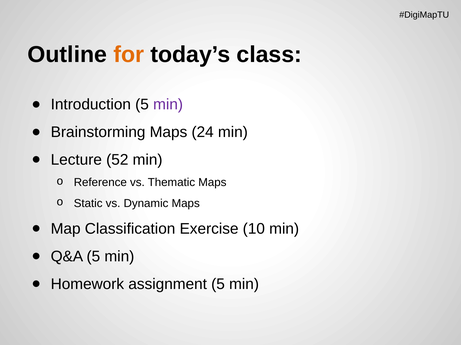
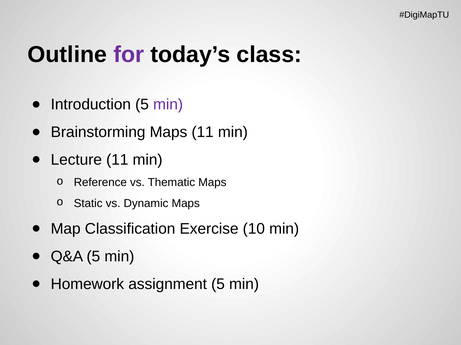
for colour: orange -> purple (129, 55)
Maps 24: 24 -> 11 (203, 132)
Lecture 52: 52 -> 11 (117, 160)
